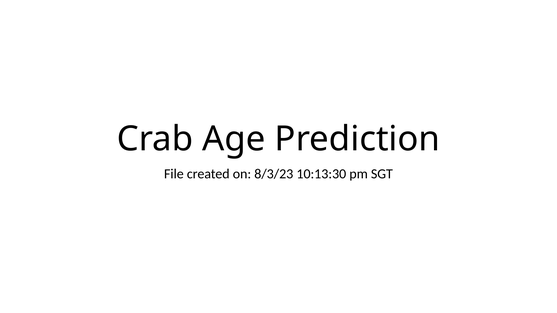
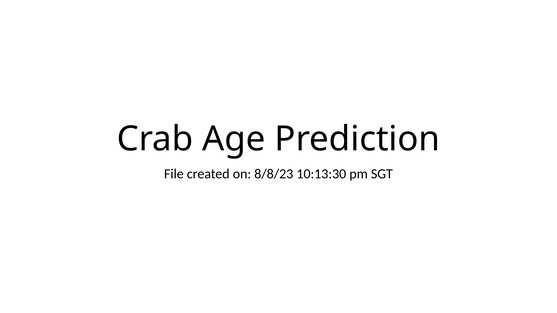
8/3/23: 8/3/23 -> 8/8/23 (274, 174)
